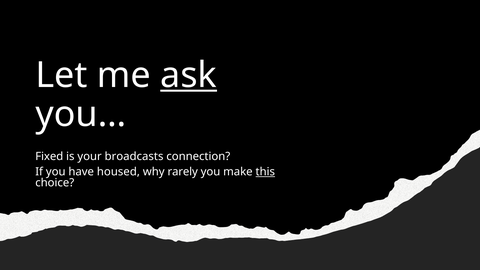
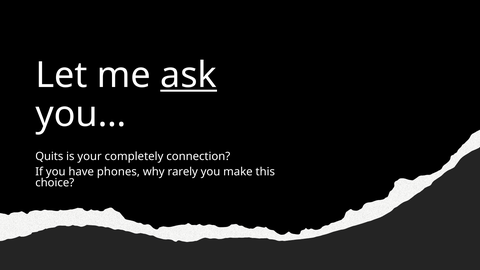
Fixed: Fixed -> Quits (49, 156)
broadcasts: broadcasts -> completely (134, 156)
housed: housed -> phones (118, 172)
this underline: present -> none (265, 172)
